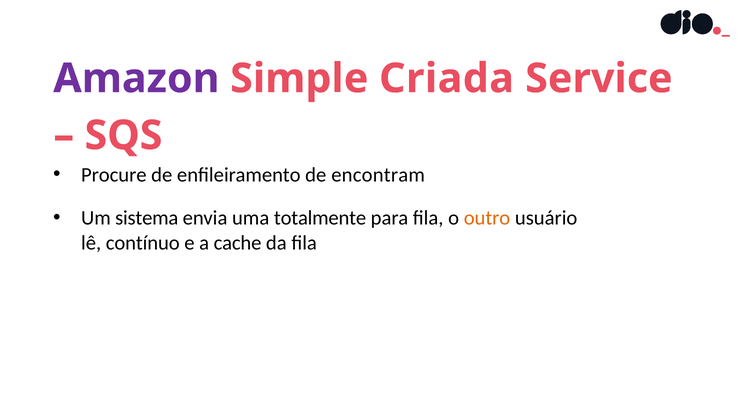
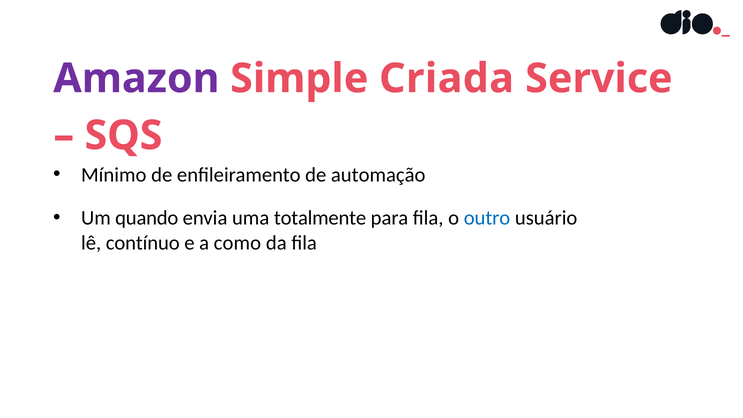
Procure: Procure -> Mínimo (114, 175)
encontram: encontram -> automação (378, 175)
sistema: sistema -> quando (147, 218)
outro colour: orange -> blue (487, 218)
cache: cache -> como (237, 243)
